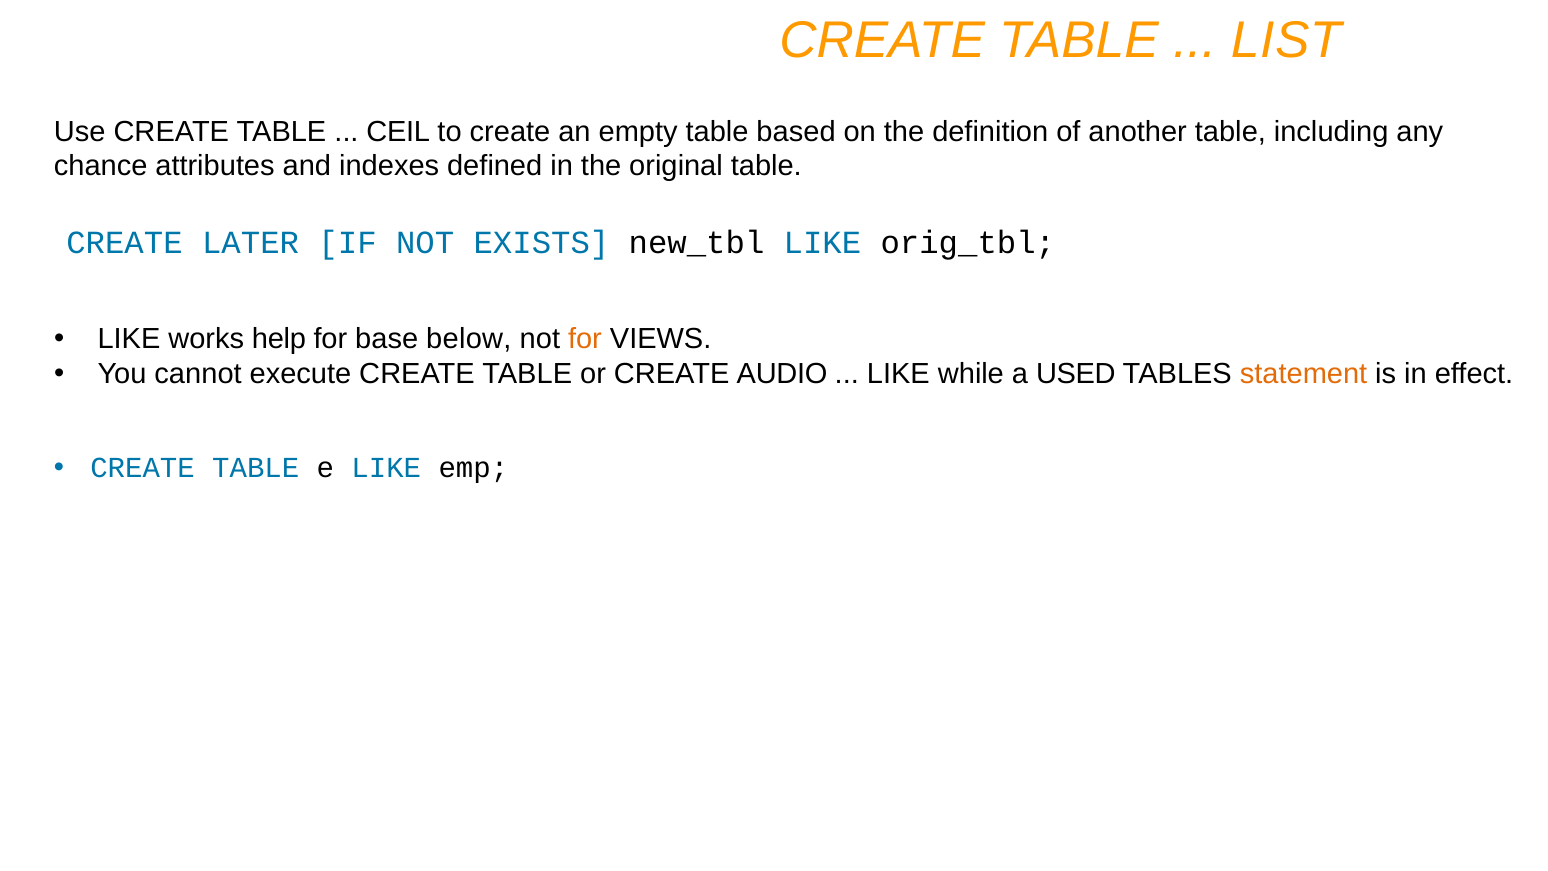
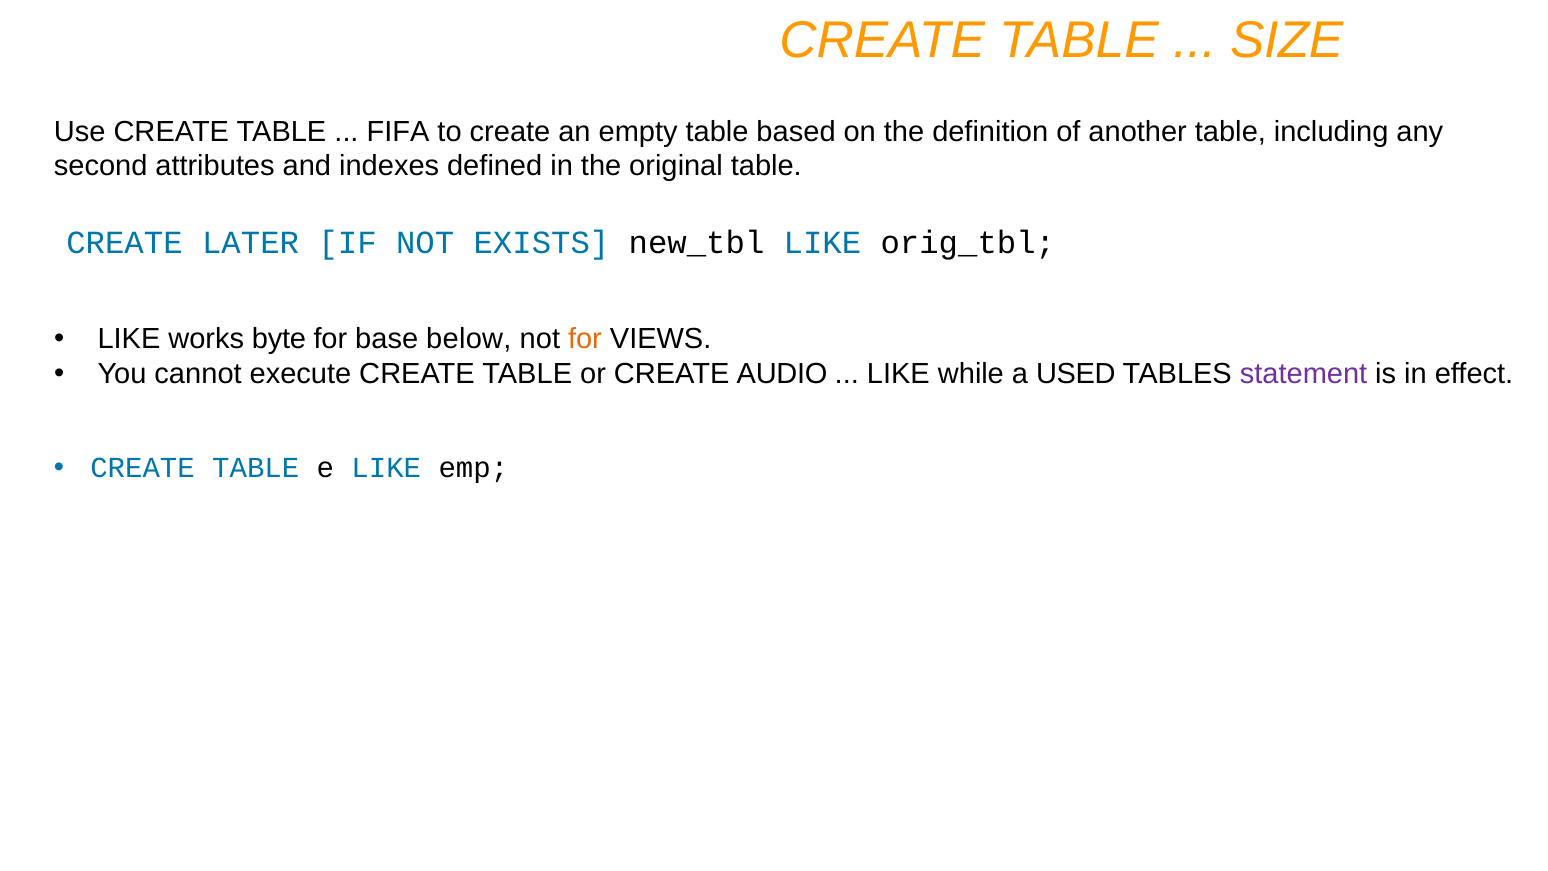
LIST: LIST -> SIZE (1287, 40)
CEIL: CEIL -> FIFA (398, 132)
chance: chance -> second (101, 166)
help: help -> byte (279, 339)
statement colour: orange -> purple (1304, 374)
